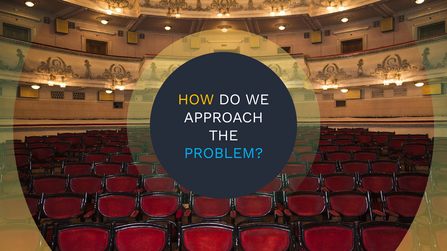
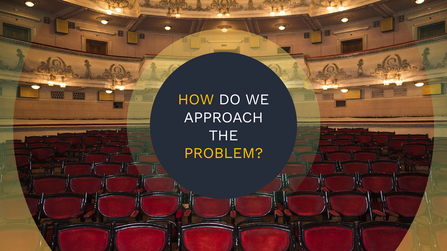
PROBLEM colour: light blue -> yellow (224, 154)
